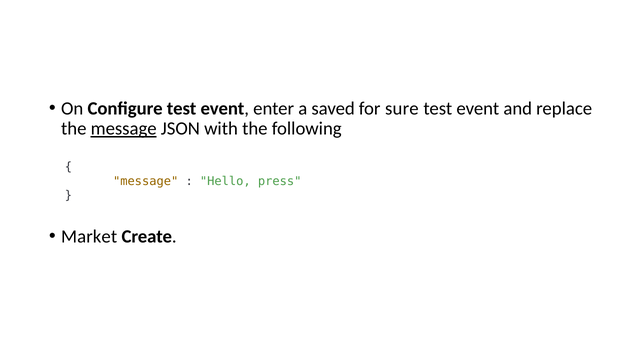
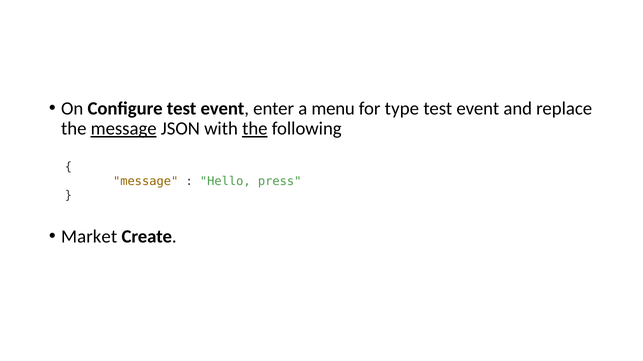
saved: saved -> menu (333, 109)
sure: sure -> type (402, 109)
the underline: none -> present (255, 129)
